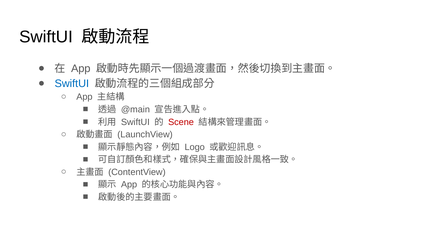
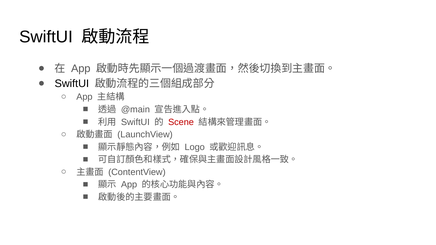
SwiftUI colour: blue -> black (72, 84)
